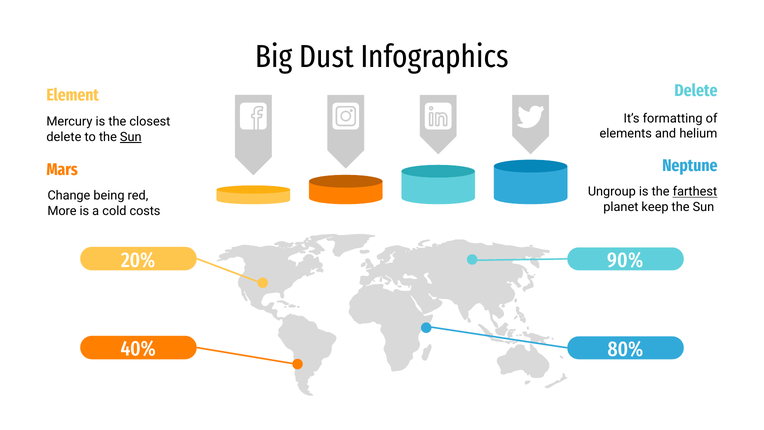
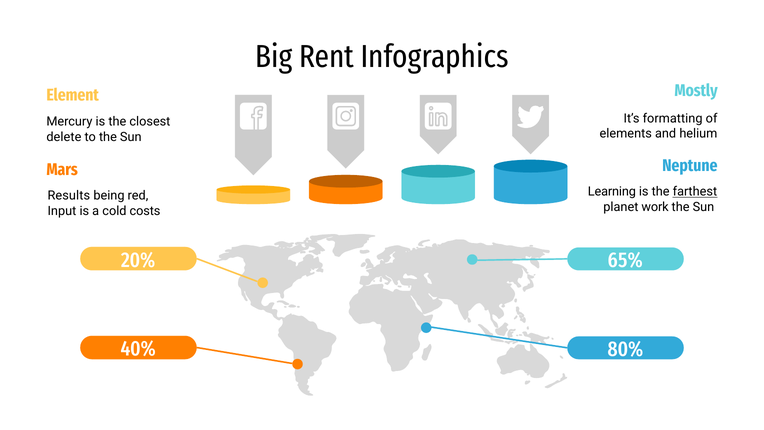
Dust: Dust -> Rent (327, 57)
Delete: Delete -> Mostly (696, 91)
Sun underline: present -> none (131, 137)
Ungroup: Ungroup -> Learning (612, 192)
Change: Change -> Results (69, 196)
keep: keep -> work (655, 207)
More: More -> Input (62, 211)
90%: 90% -> 65% (625, 260)
